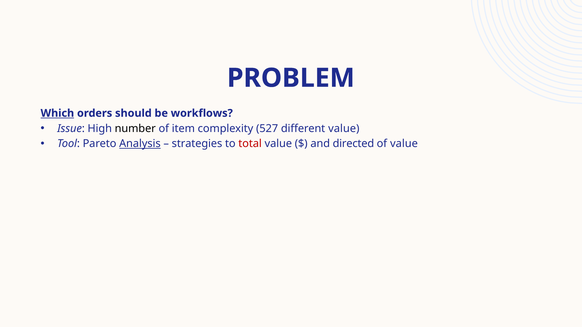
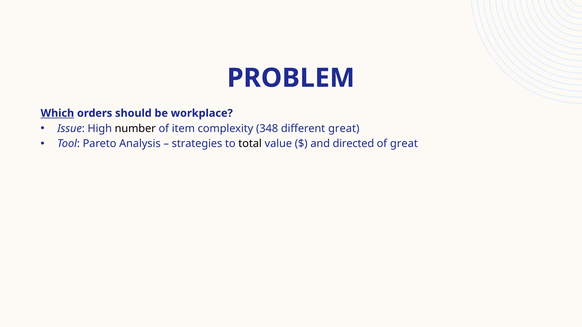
workflows: workflows -> workplace (202, 113)
527: 527 -> 348 (267, 129)
different value: value -> great (344, 129)
Analysis underline: present -> none (140, 144)
total colour: red -> black (250, 144)
of value: value -> great (404, 144)
